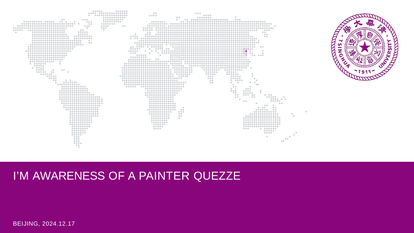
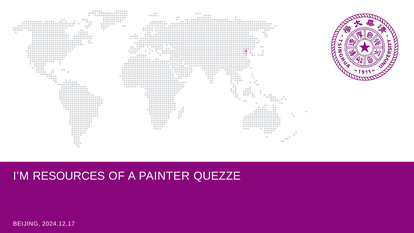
AWARENESS: AWARENESS -> RESOURCES (69, 176)
